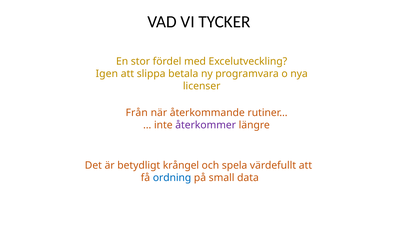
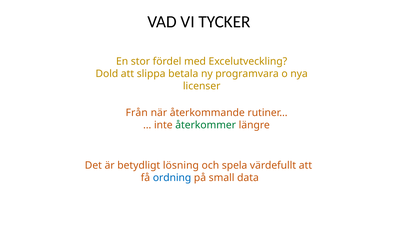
Igen: Igen -> Dold (107, 74)
återkommer colour: purple -> green (206, 125)
krångel: krångel -> lösning (181, 166)
